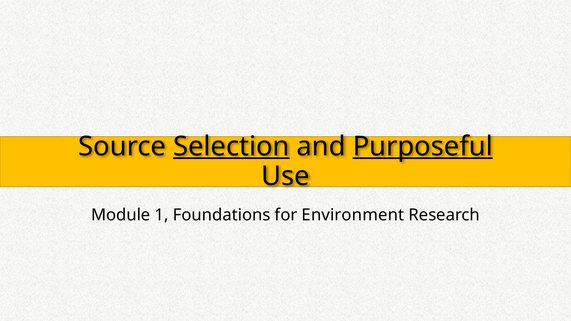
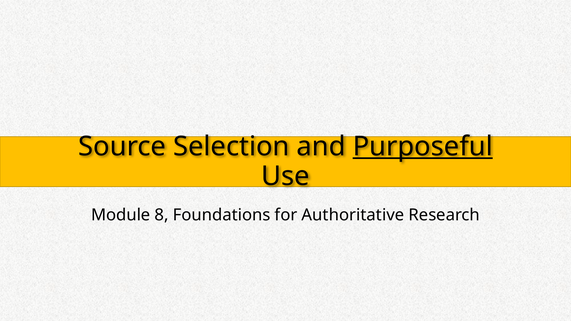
Selection underline: present -> none (231, 147)
1: 1 -> 8 (162, 215)
Environment: Environment -> Authoritative (353, 215)
